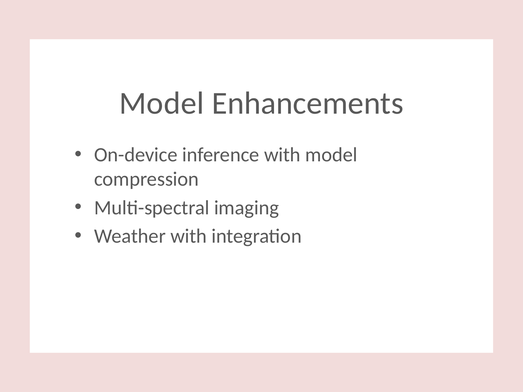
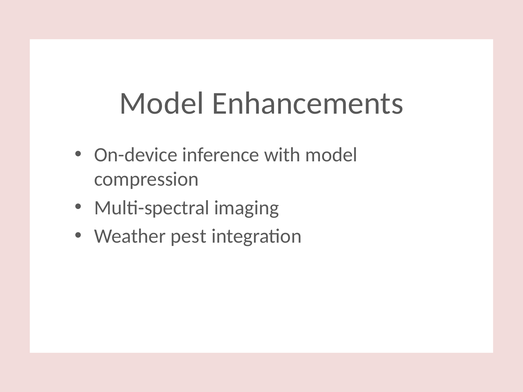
Weather with: with -> pest (189, 236)
